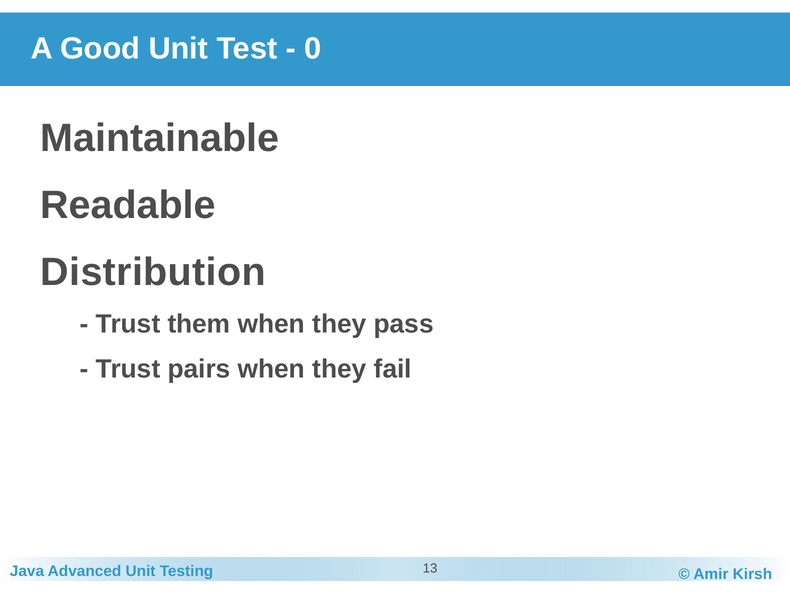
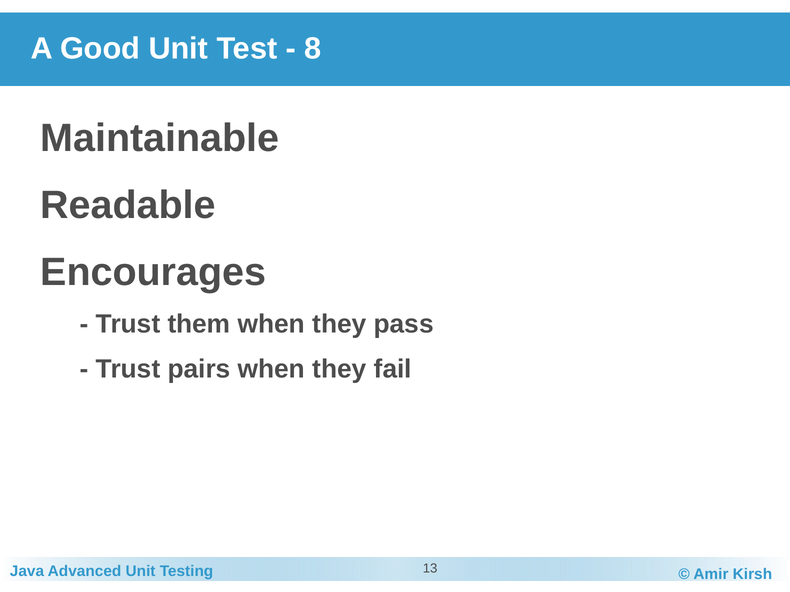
0: 0 -> 8 (313, 49)
Distribution: Distribution -> Encourages (153, 273)
